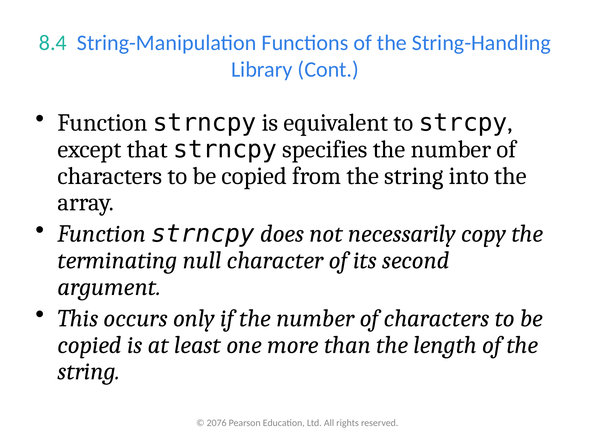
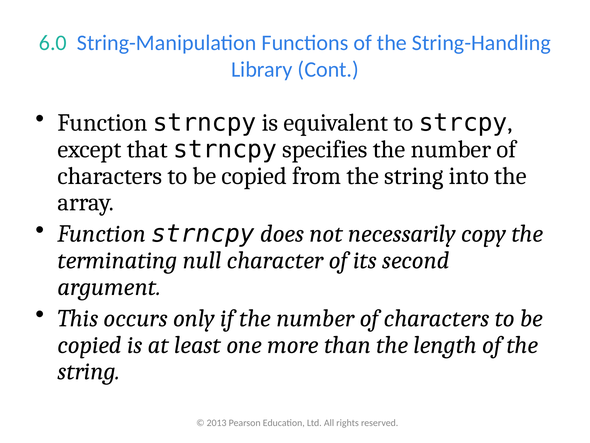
8.4: 8.4 -> 6.0 (53, 43)
2076: 2076 -> 2013 (217, 423)
